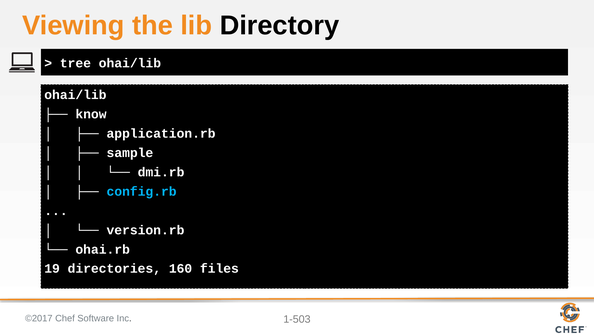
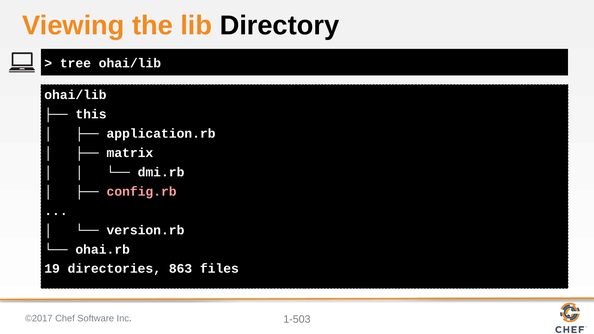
know: know -> this (91, 114)
sample: sample -> matrix (130, 153)
config.rb colour: light blue -> pink (142, 192)
160: 160 -> 863 (181, 269)
